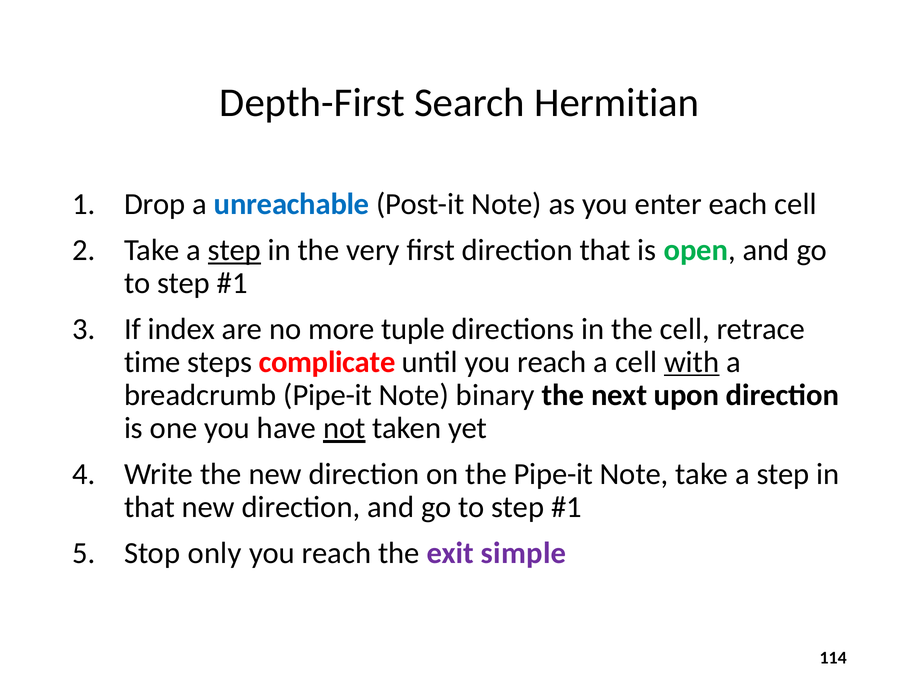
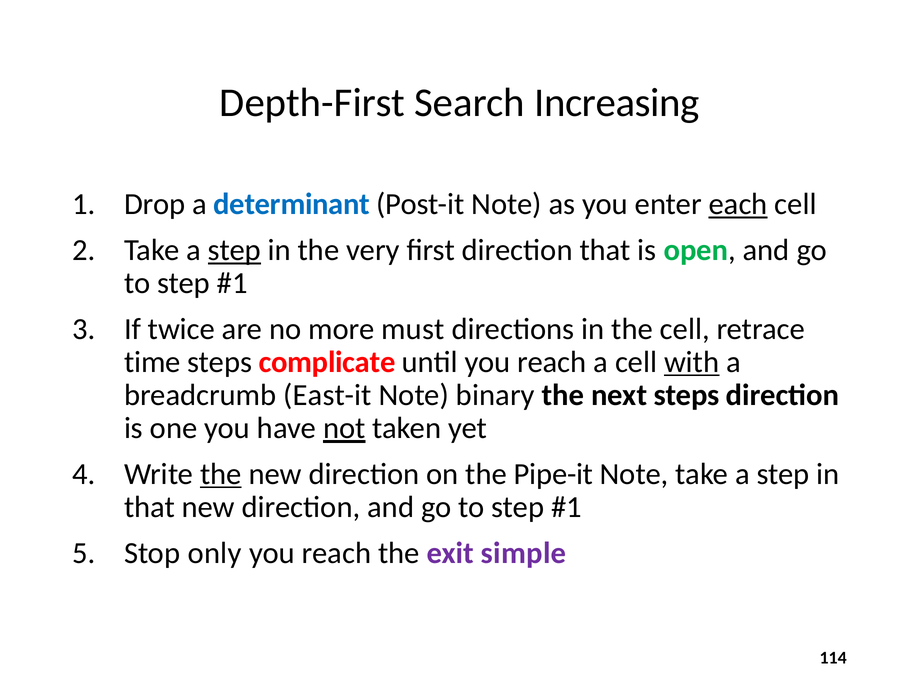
Hermitian: Hermitian -> Increasing (617, 103)
unreachable: unreachable -> determinant (292, 204)
each underline: none -> present (738, 204)
index: index -> twice (182, 329)
tuple: tuple -> must (413, 329)
breadcrumb Pipe-it: Pipe-it -> East-it (328, 395)
next upon: upon -> steps (687, 395)
the underline: none -> present (221, 474)
